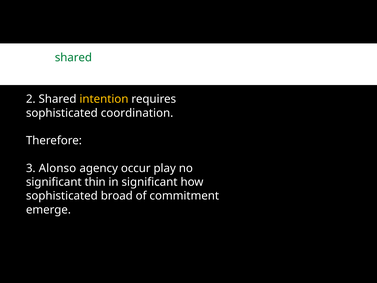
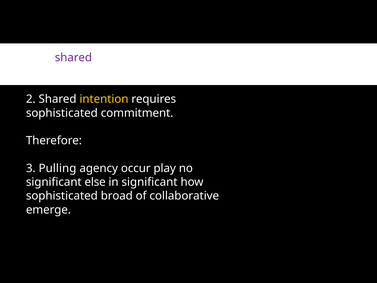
shared colour: green -> purple (73, 58)
coordination: coordination -> commitment (137, 113)
Alonso: Alonso -> Pulling (57, 168)
thin: thin -> else (95, 182)
commitment: commitment -> collaborative (184, 196)
